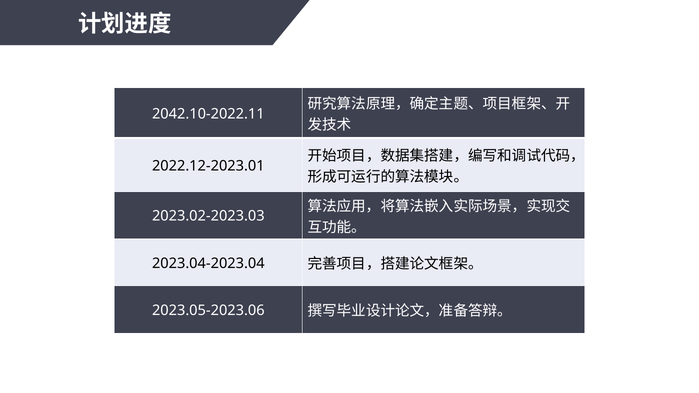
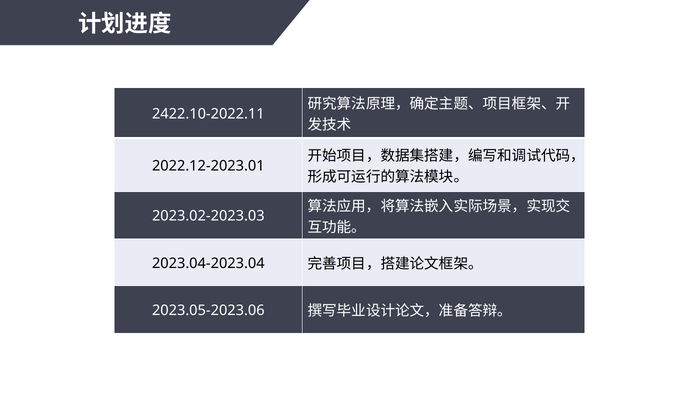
2042.10-2022.11: 2042.10-2022.11 -> 2422.10-2022.11 (208, 114)
